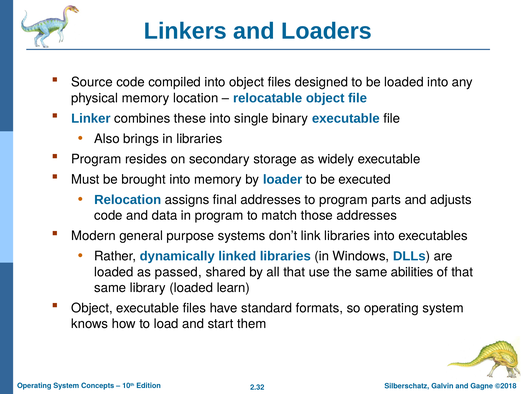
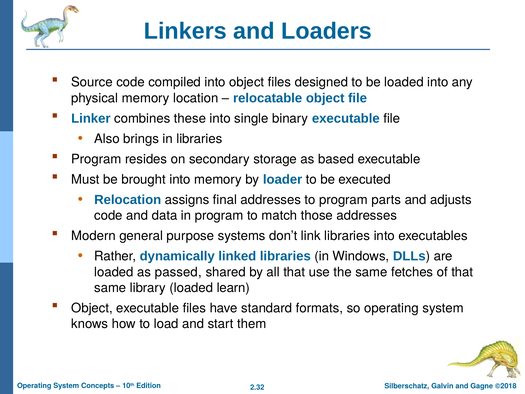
widely: widely -> based (336, 159)
abilities: abilities -> fetches (412, 272)
